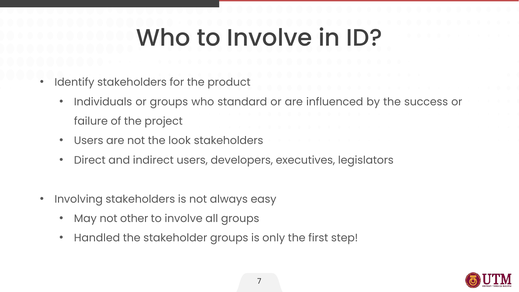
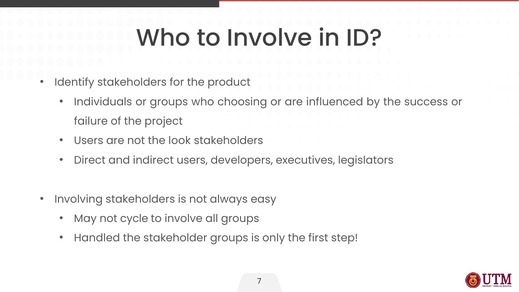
standard: standard -> choosing (242, 102)
other: other -> cycle (134, 219)
